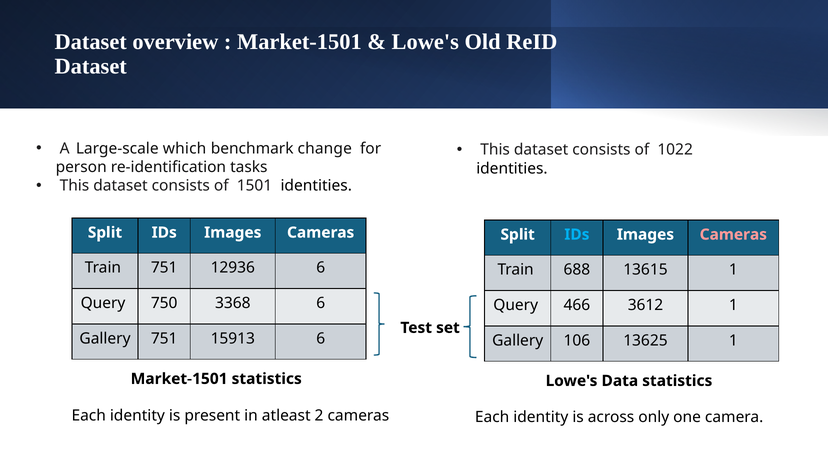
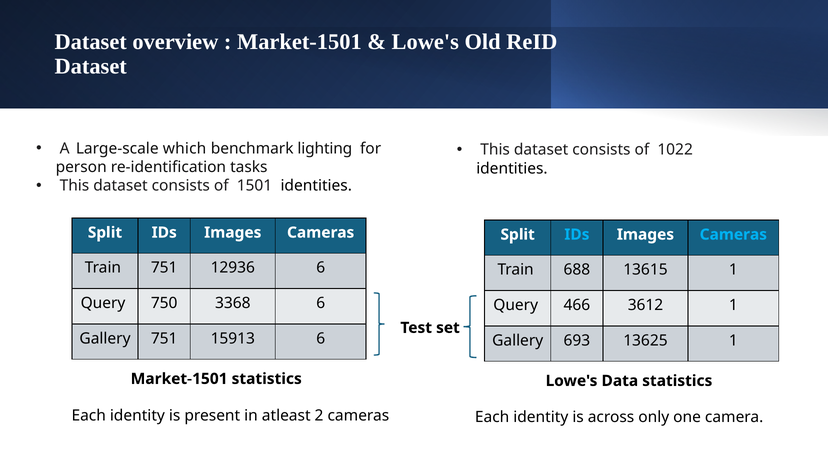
change: change -> lighting (325, 148)
Cameras colour: pink -> light blue (733, 234)
106: 106 -> 693 (577, 340)
